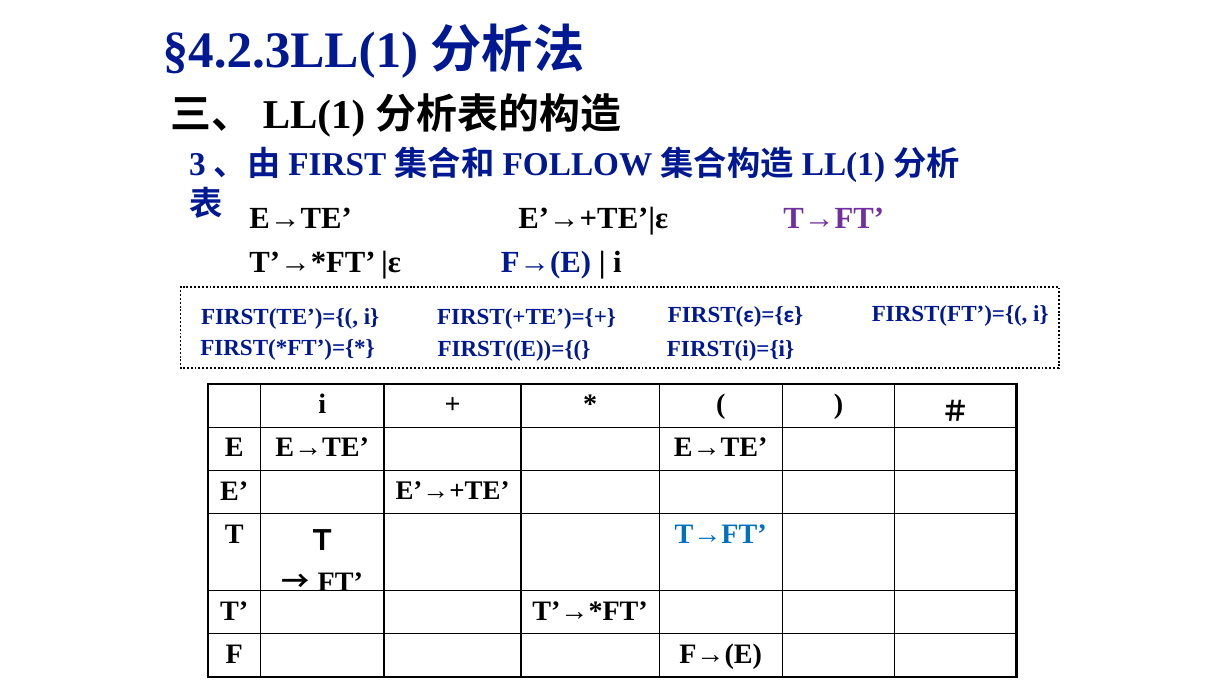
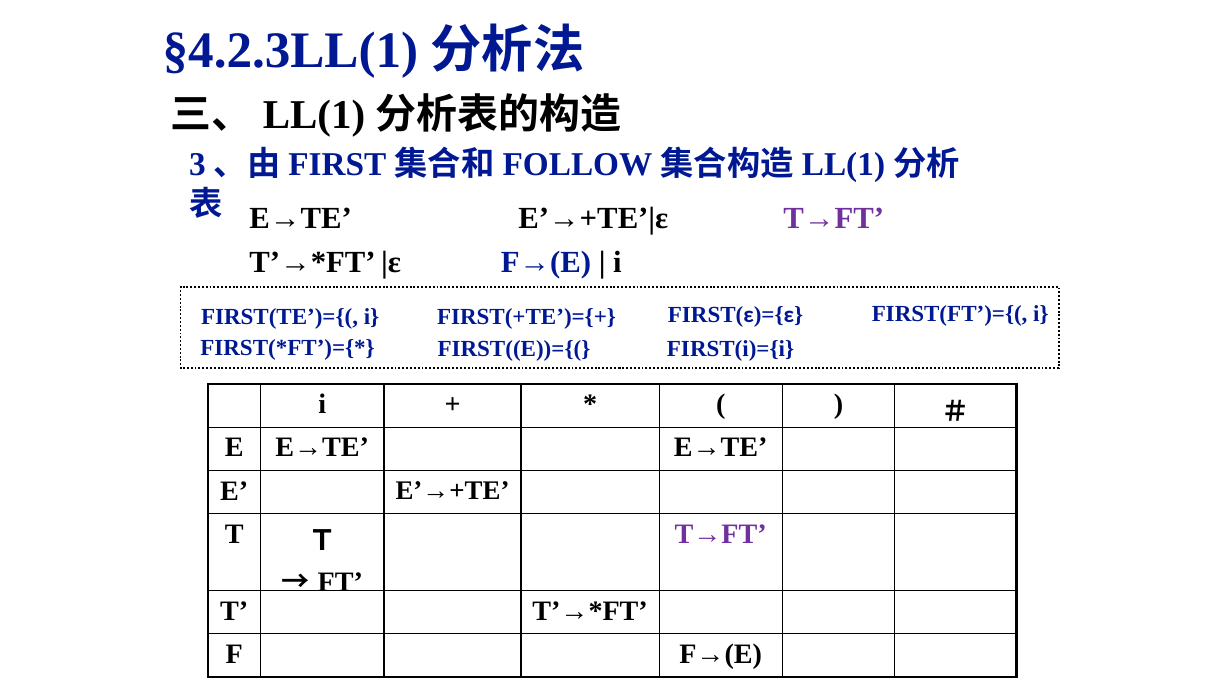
T→FT colour: blue -> purple (721, 534)
